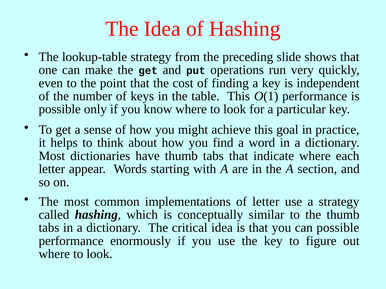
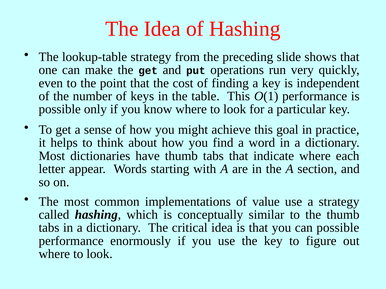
of letter: letter -> value (266, 202)
